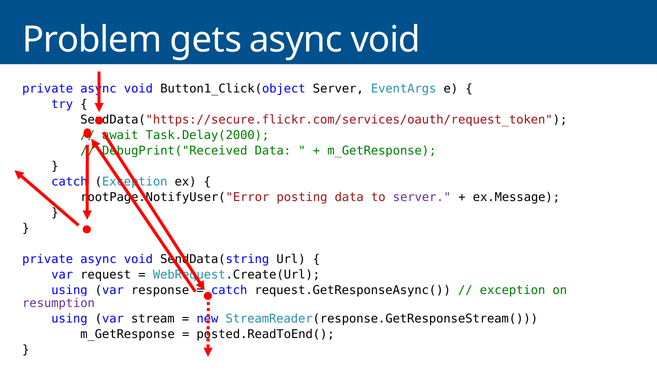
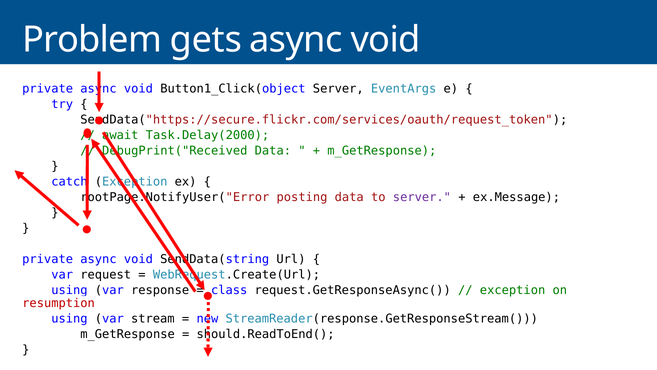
catch: catch -> class (229, 290)
resumption colour: purple -> red (59, 303)
posted.ReadToEnd(: posted.ReadToEnd( -> should.ReadToEnd( (266, 334)
